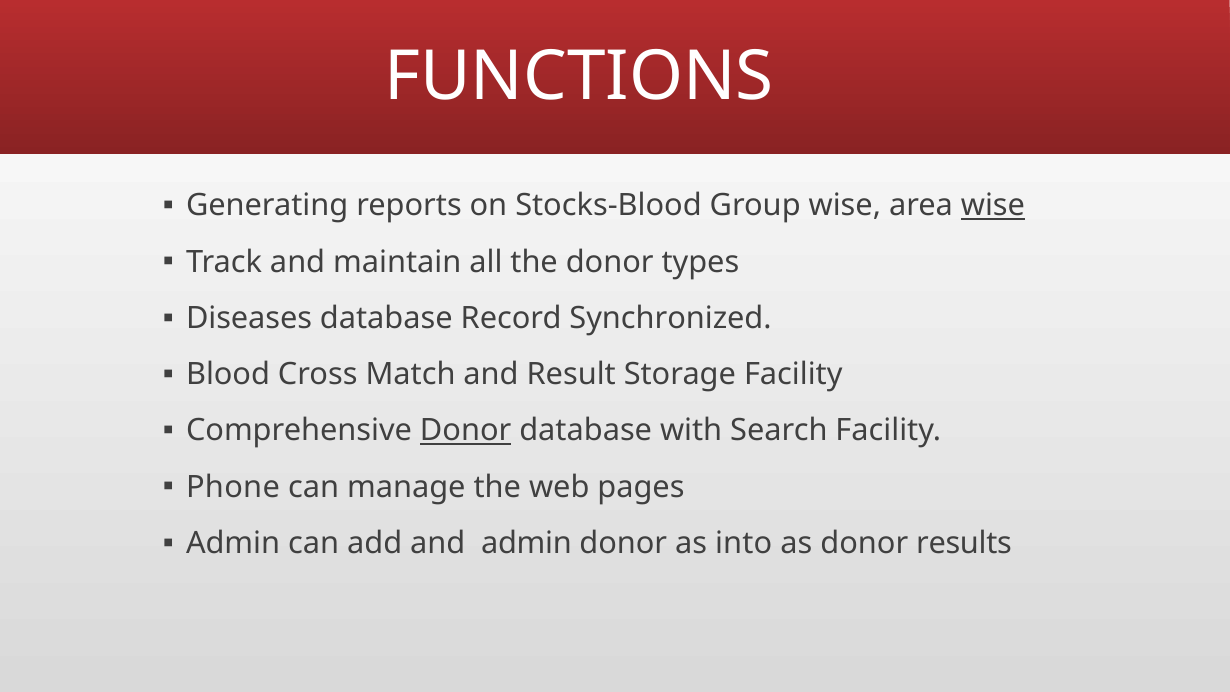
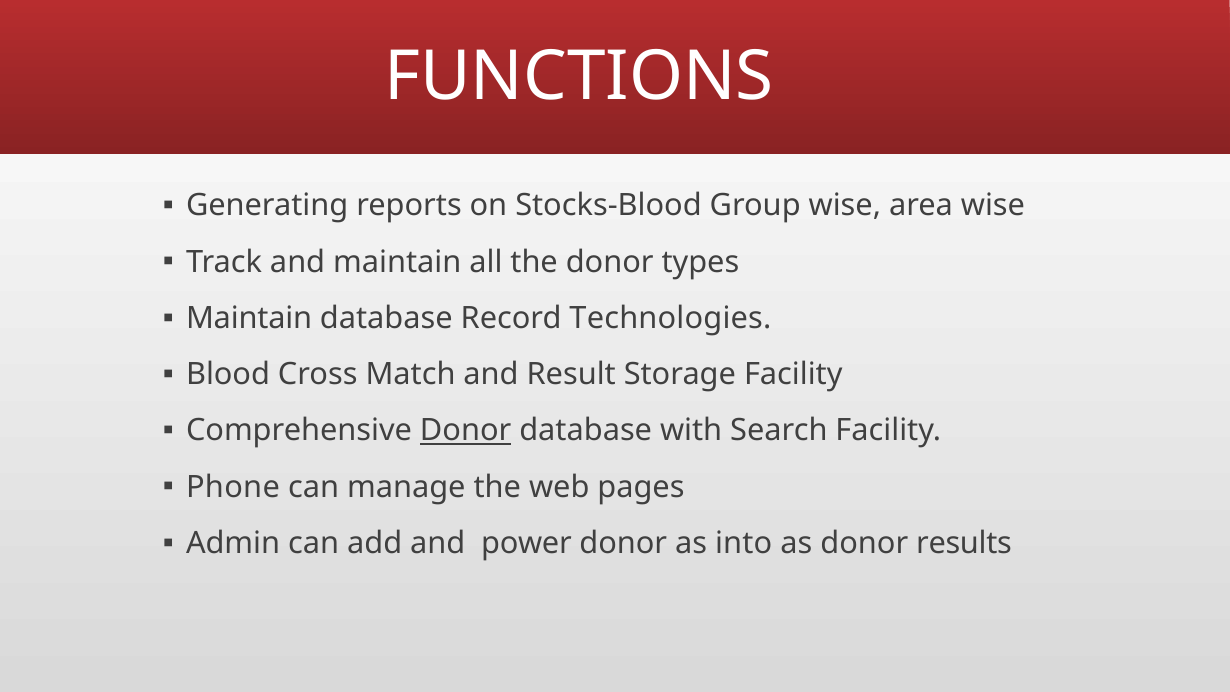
wise underline: present -> none (993, 206)
Diseases: Diseases -> Maintain (249, 318)
Synchronized: Synchronized -> Technologies (670, 318)
and admin: admin -> power (526, 543)
